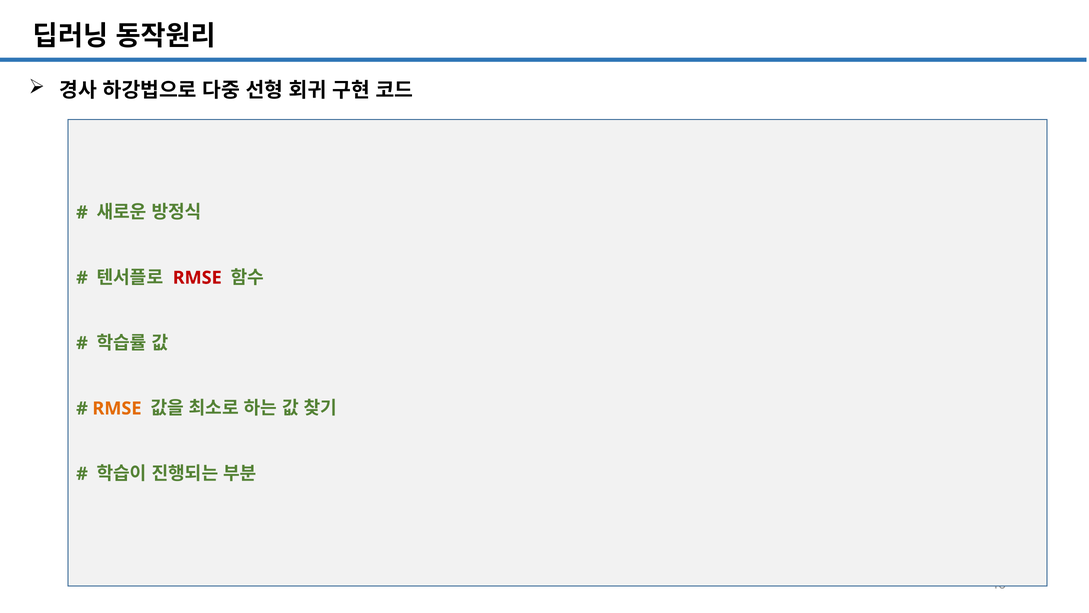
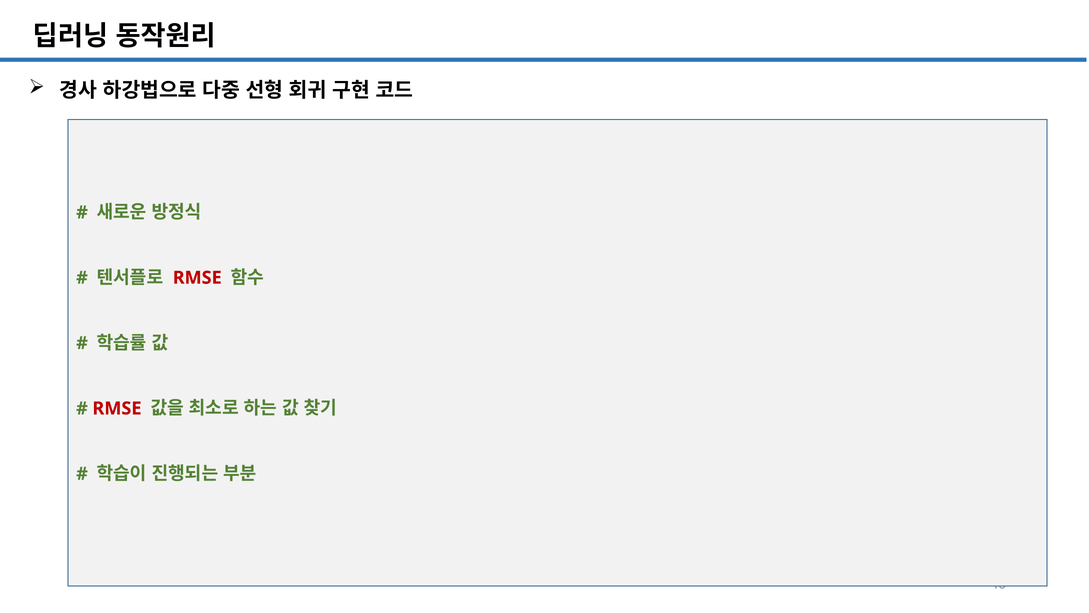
RMSE colour: orange -> red (117, 408)
